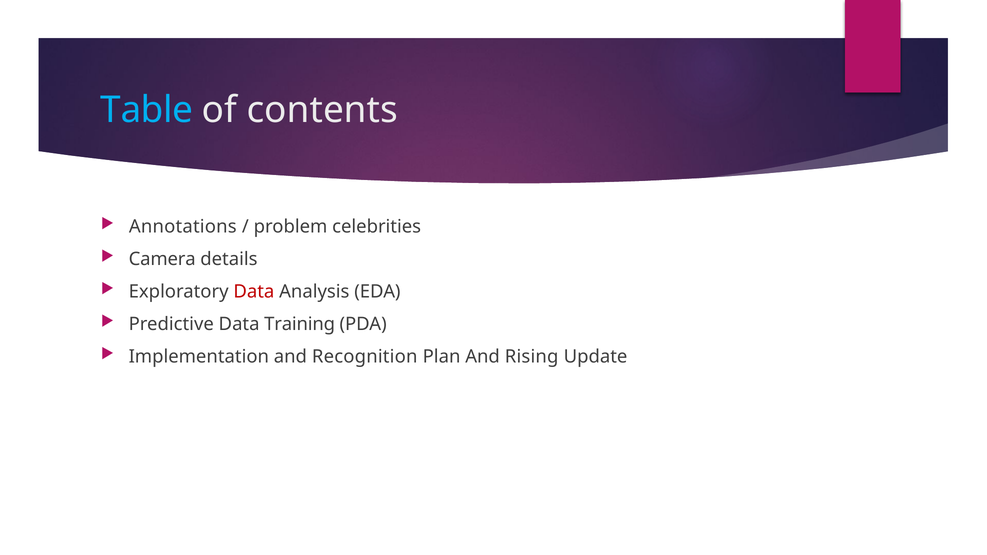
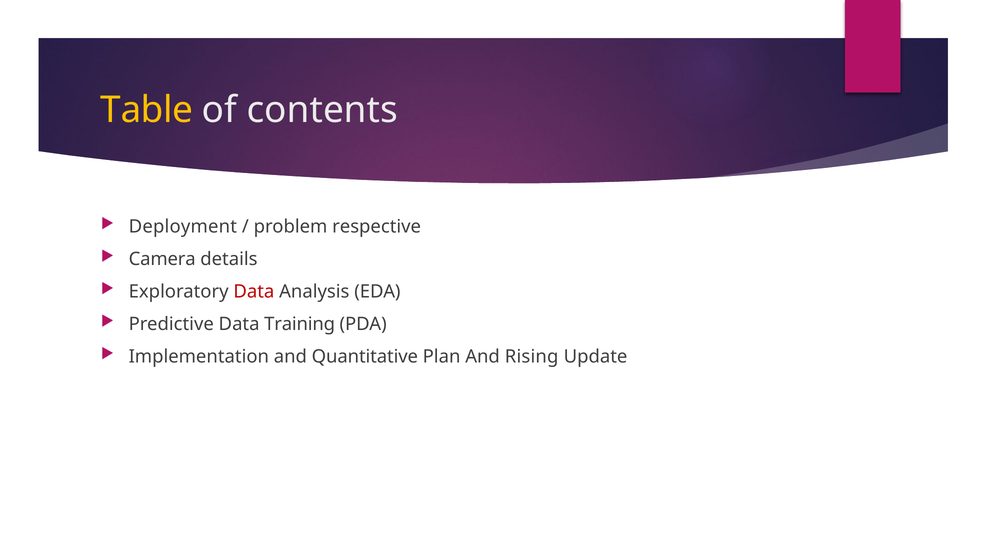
Table colour: light blue -> yellow (147, 110)
Annotations: Annotations -> Deployment (183, 227)
celebrities: celebrities -> respective (377, 227)
Recognition: Recognition -> Quantitative (365, 357)
